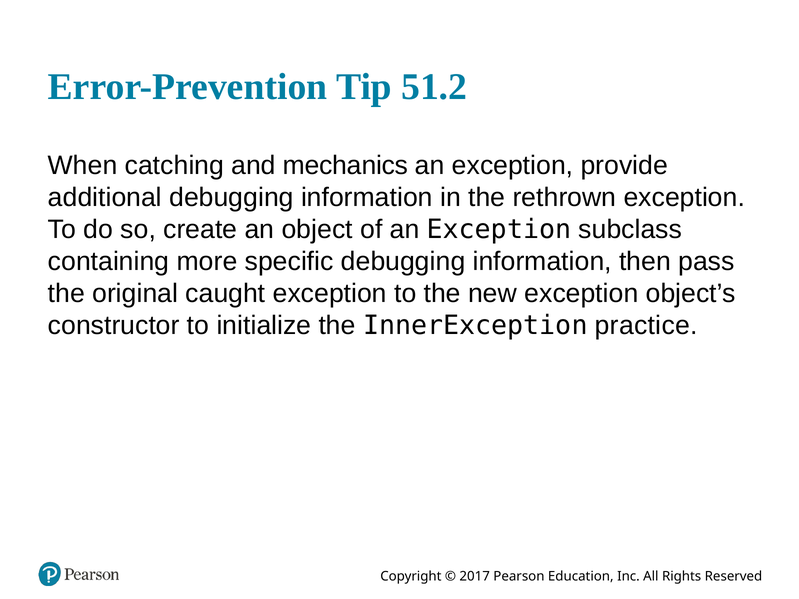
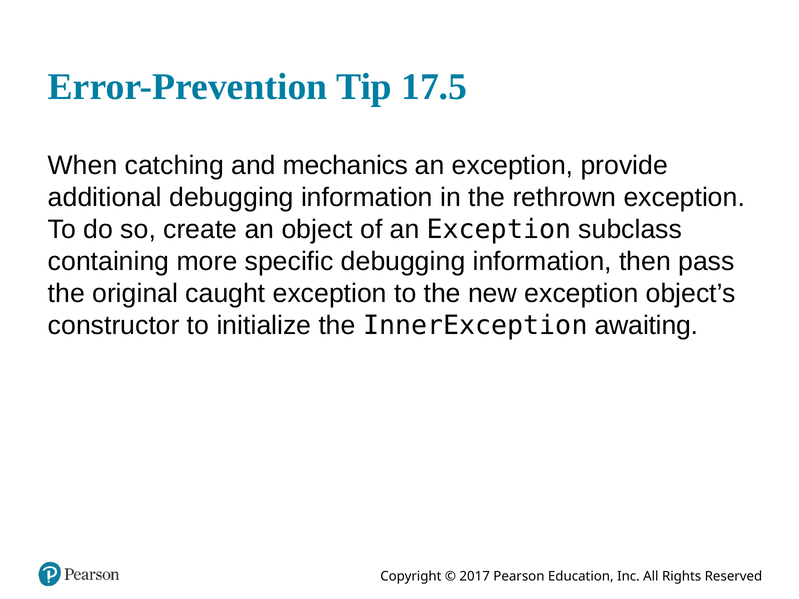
51.2: 51.2 -> 17.5 (434, 87)
practice: practice -> awaiting (646, 325)
